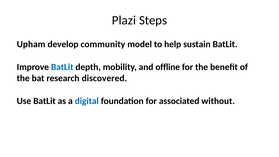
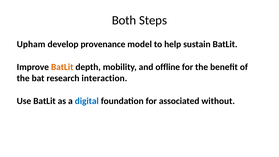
Plazi: Plazi -> Both (124, 20)
community: community -> provenance (103, 44)
BatLit colour: blue -> orange (62, 67)
discovered: discovered -> interaction (104, 78)
